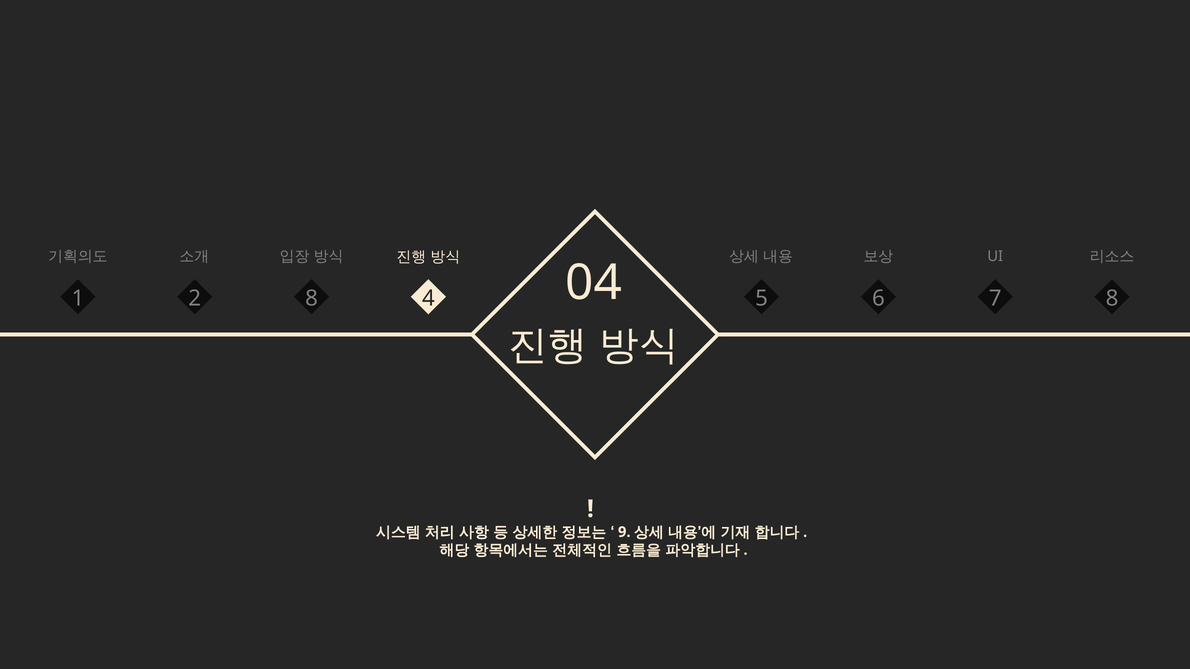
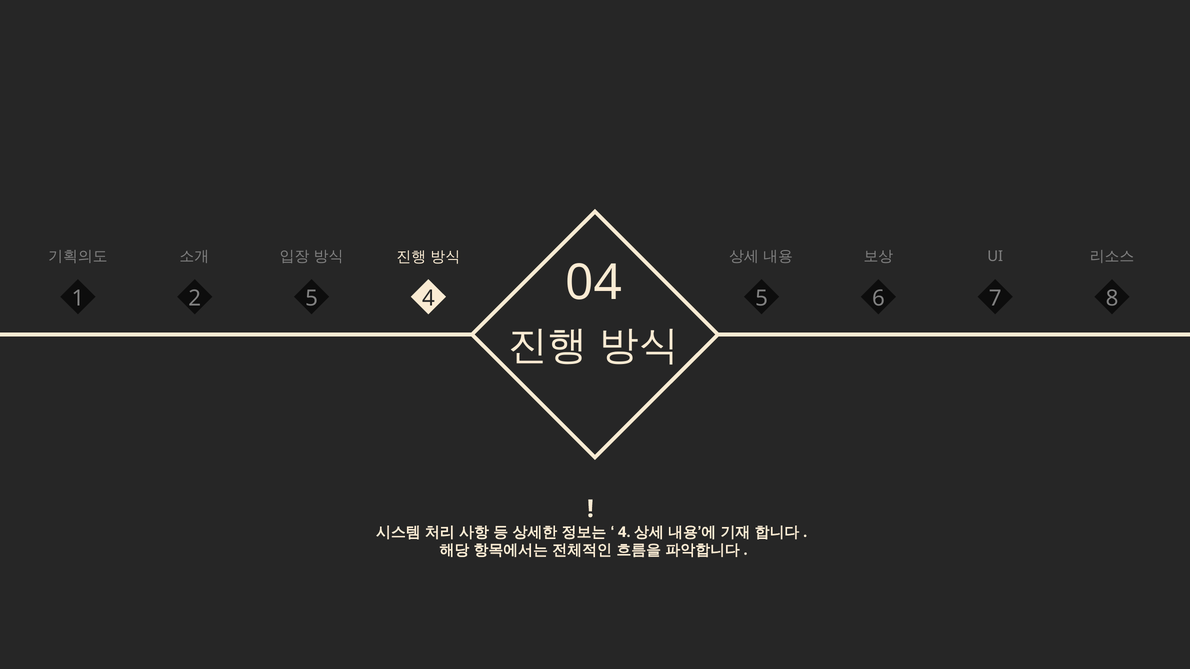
2 8: 8 -> 5 (312, 298)
9: 9 -> 4 (624, 532)
